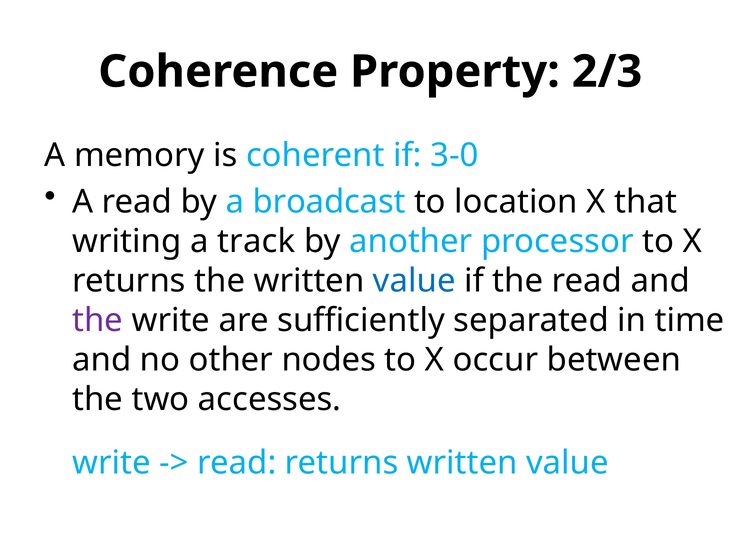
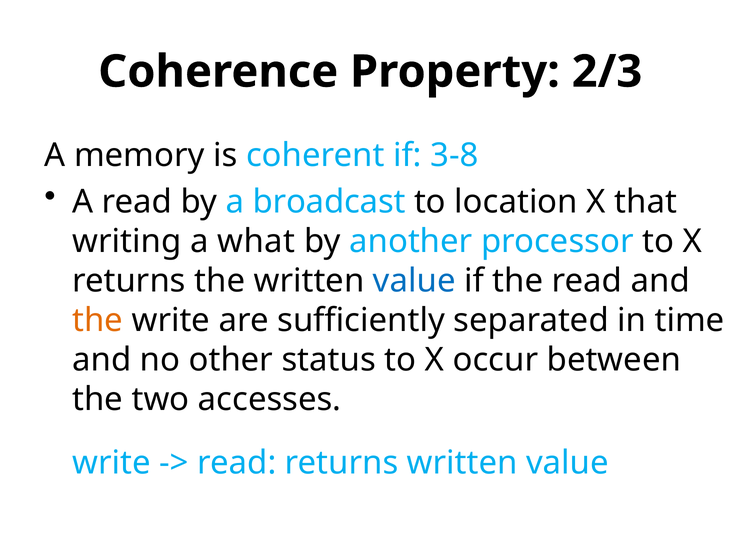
3-0: 3-0 -> 3-8 (454, 155)
track: track -> what (256, 241)
the colour: purple -> orange (98, 320)
nodes: nodes -> status (329, 360)
